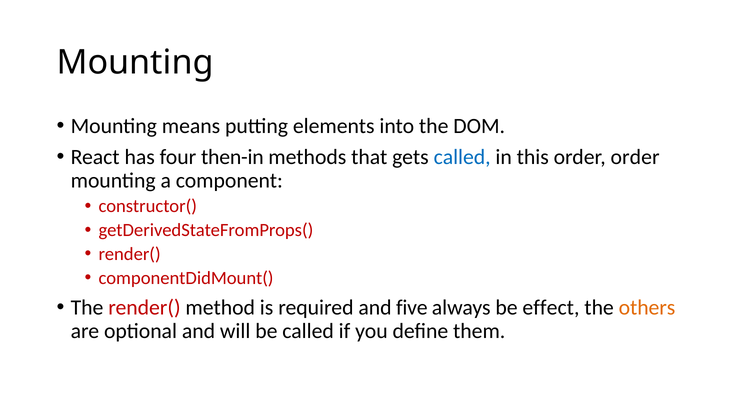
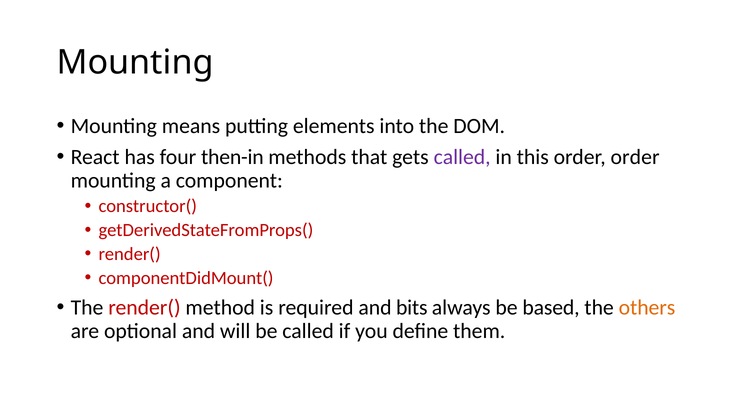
called colour: blue -> purple (462, 157)
five: five -> bits (412, 308)
effect: effect -> based (551, 308)
